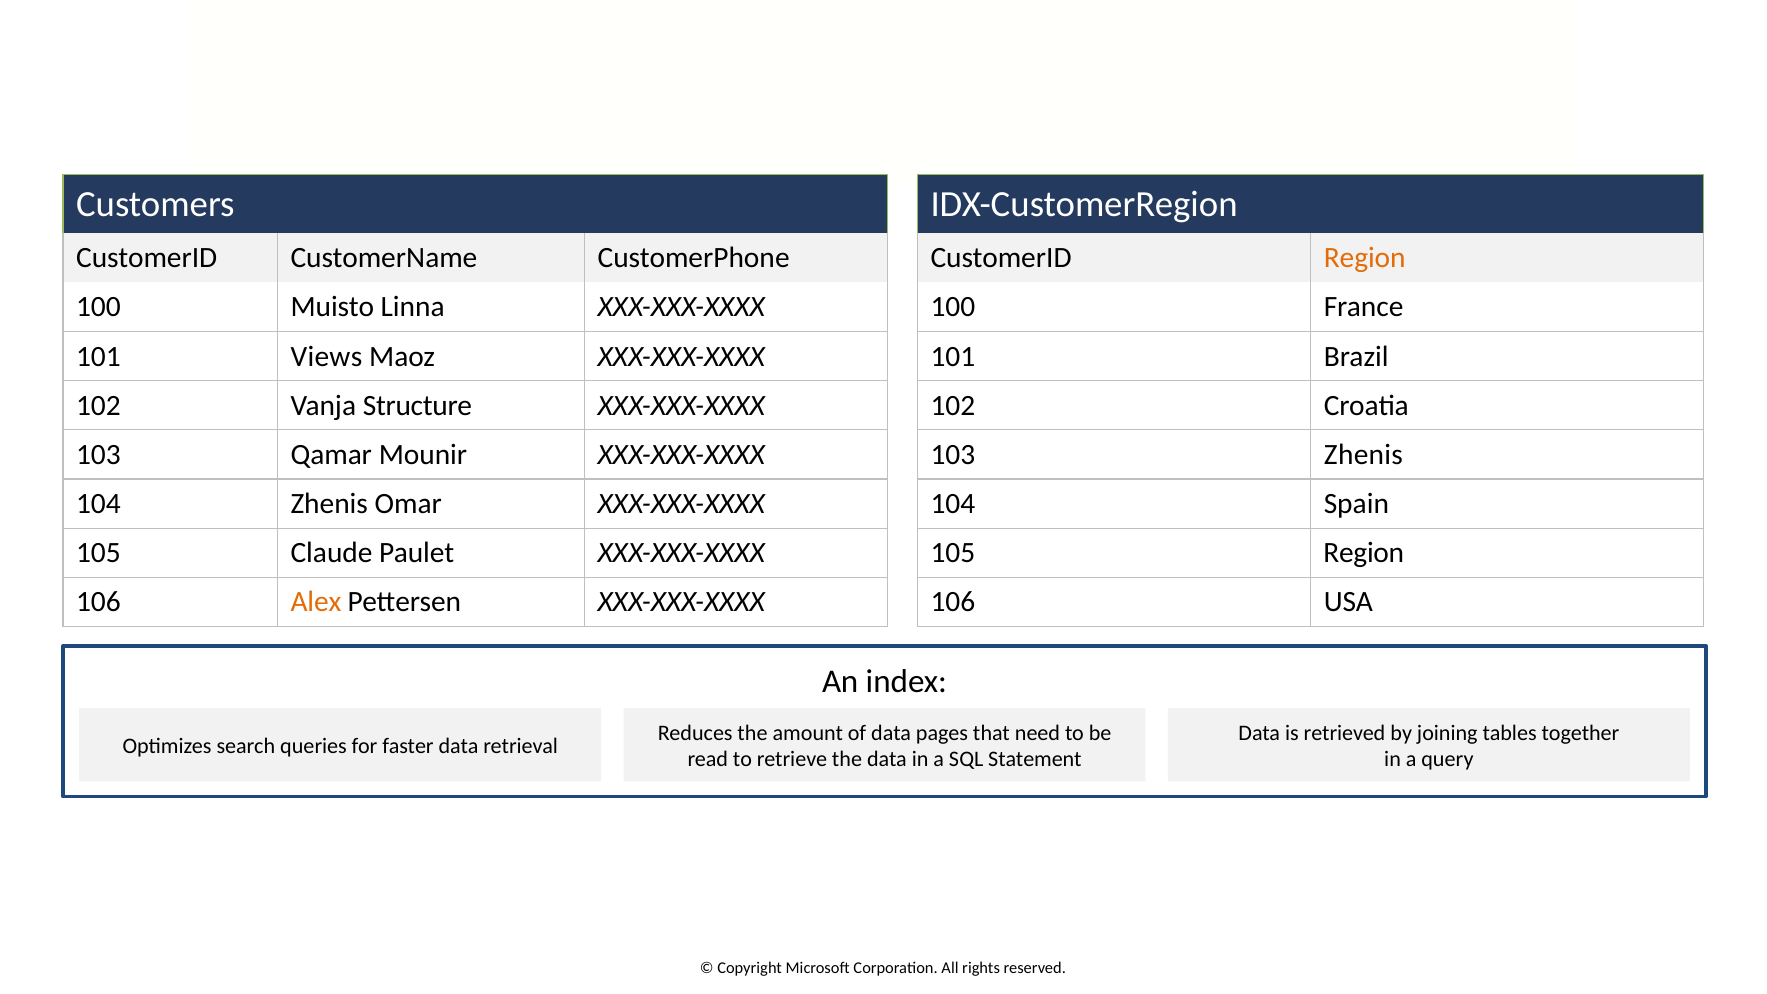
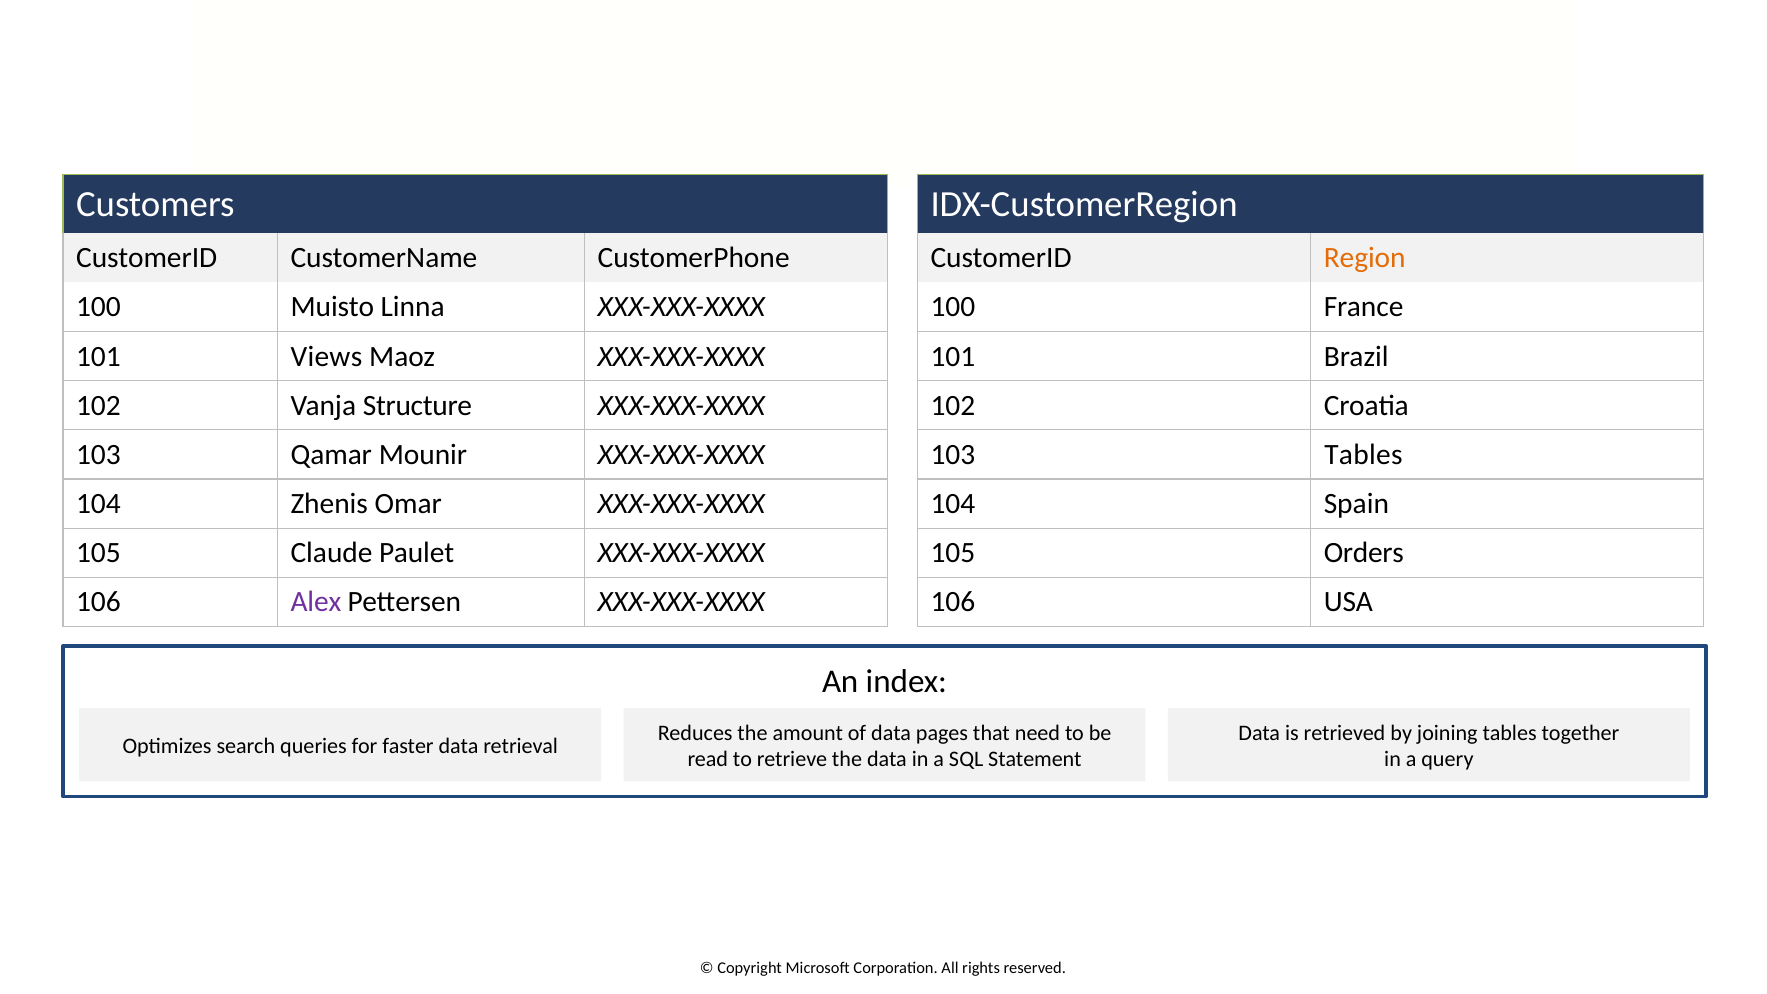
103 Zhenis: Zhenis -> Tables (1363, 455)
105 Region: Region -> Orders (1364, 553)
Alex colour: orange -> purple (316, 602)
